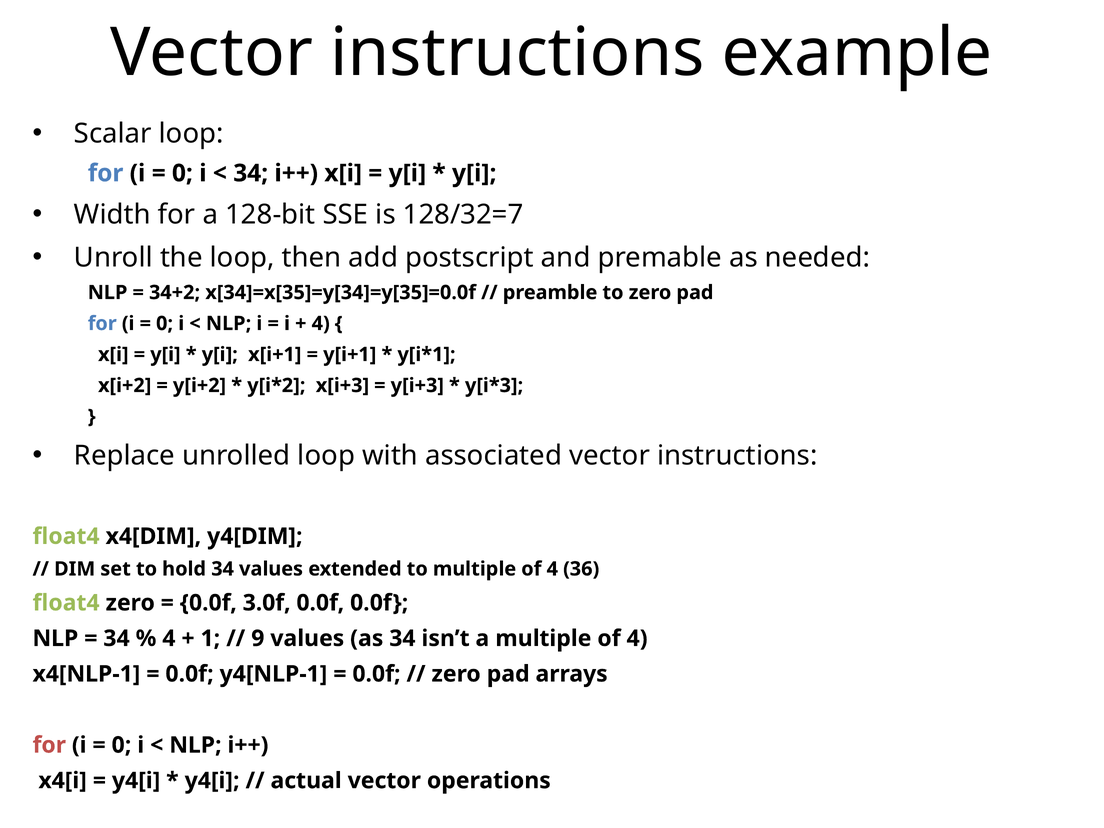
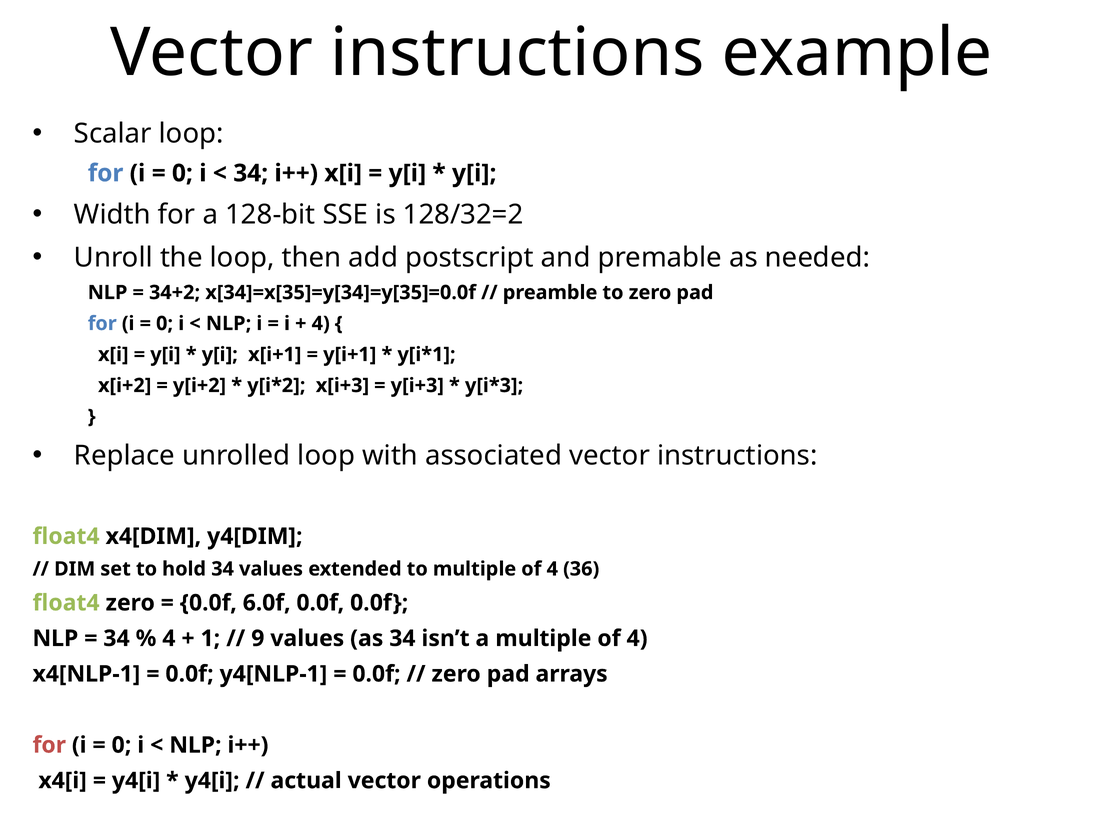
128/32=7: 128/32=7 -> 128/32=2 (463, 215)
3.0f: 3.0f -> 6.0f (267, 603)
